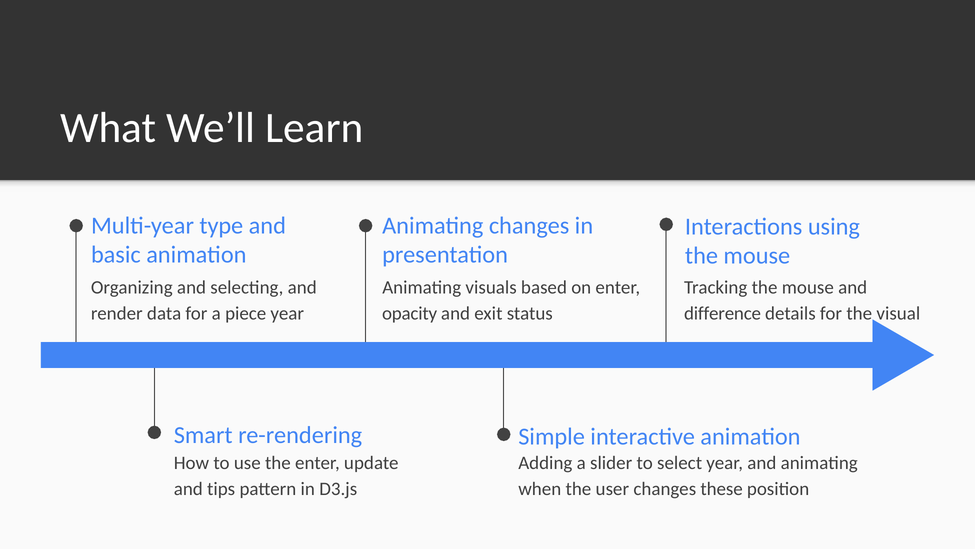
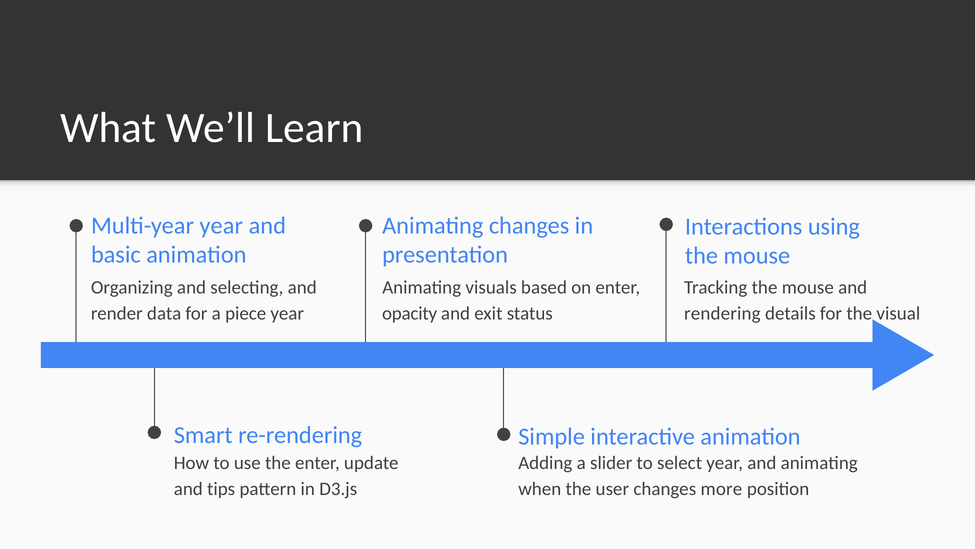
Multi-year type: type -> year (221, 225)
difference: difference -> rendering (722, 313)
these: these -> more (721, 489)
